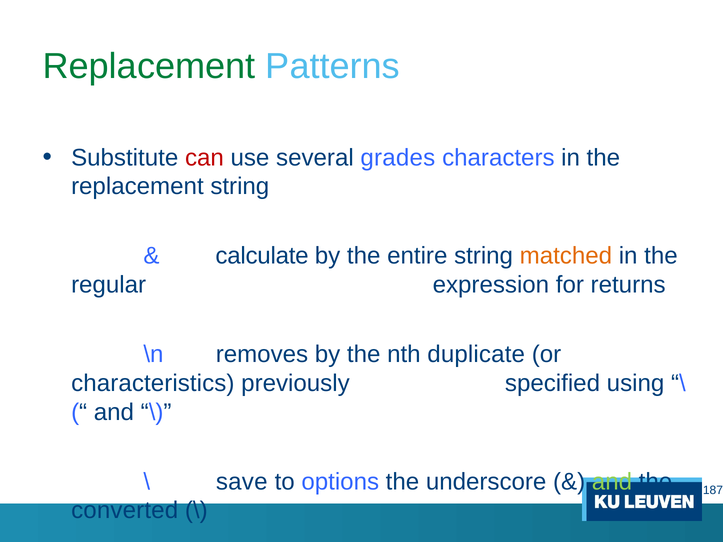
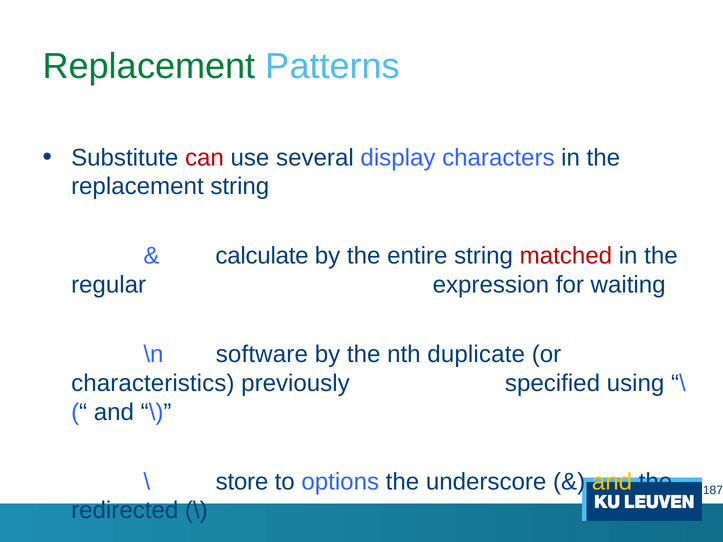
grades: grades -> display (398, 158)
matched colour: orange -> red (566, 256)
returns: returns -> waiting (628, 285)
removes: removes -> software (262, 355)
save: save -> store (242, 482)
and colour: light green -> yellow (612, 482)
converted: converted -> redirected (125, 511)
